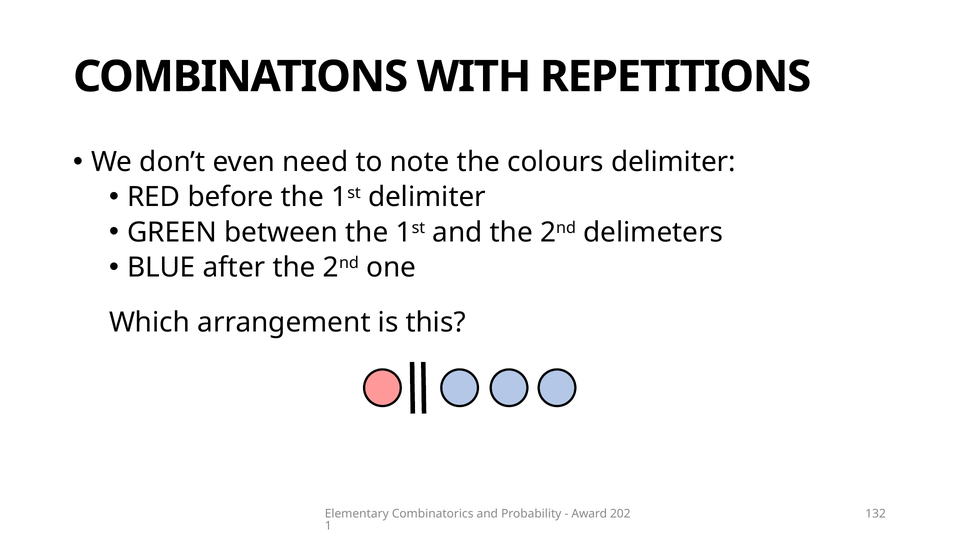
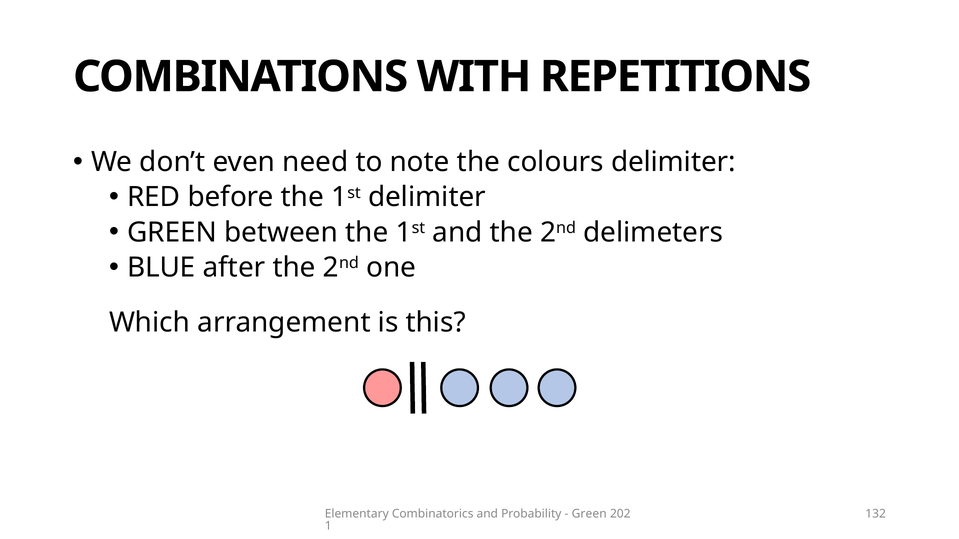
Award: Award -> Green (589, 514)
